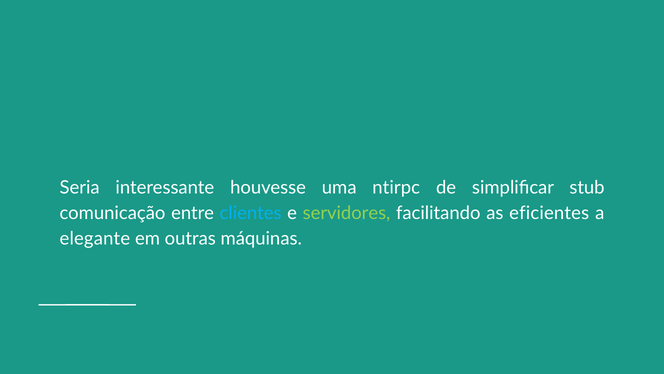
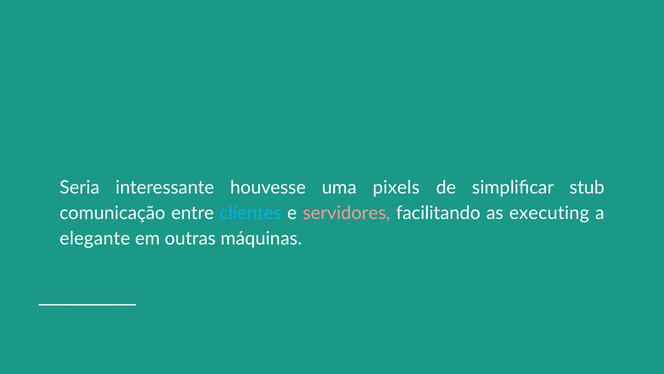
ntirpc: ntirpc -> pixels (396, 187)
servidores colour: light green -> pink (347, 213)
eficientes: eficientes -> executing (549, 213)
